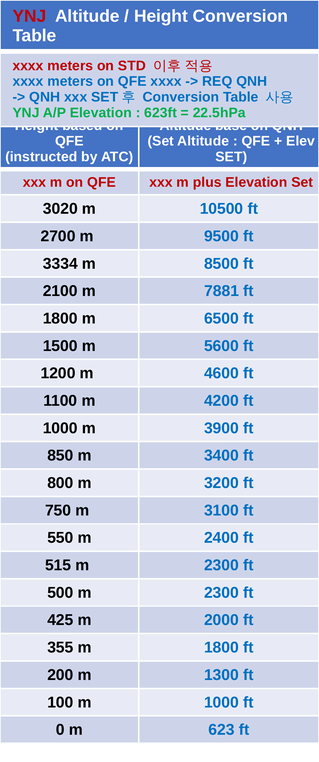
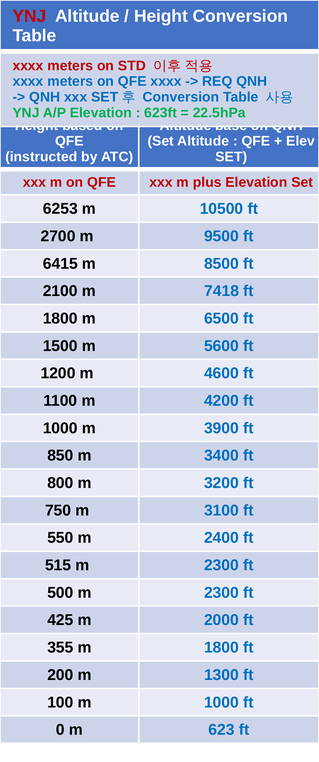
3020: 3020 -> 6253 (60, 209)
3334: 3334 -> 6415 (60, 264)
7881: 7881 -> 7418 (222, 291)
